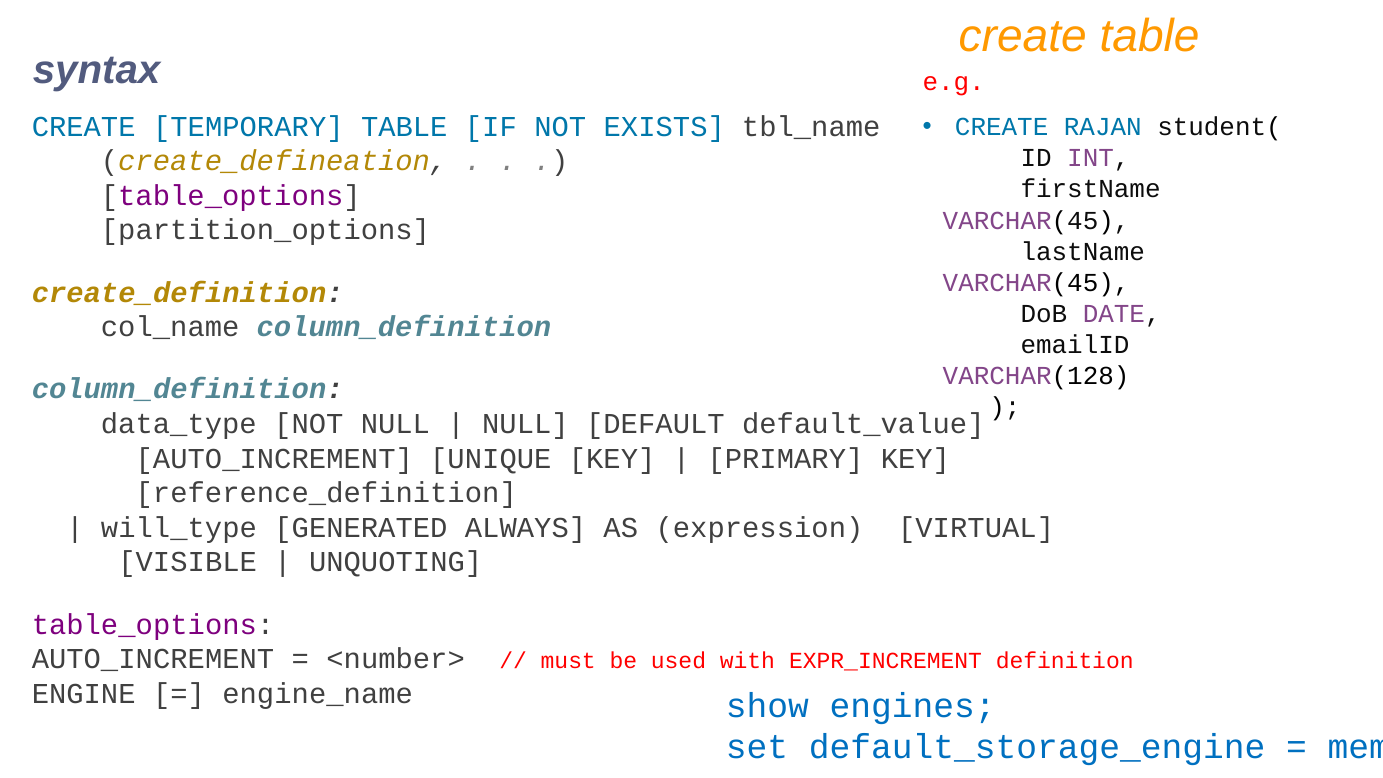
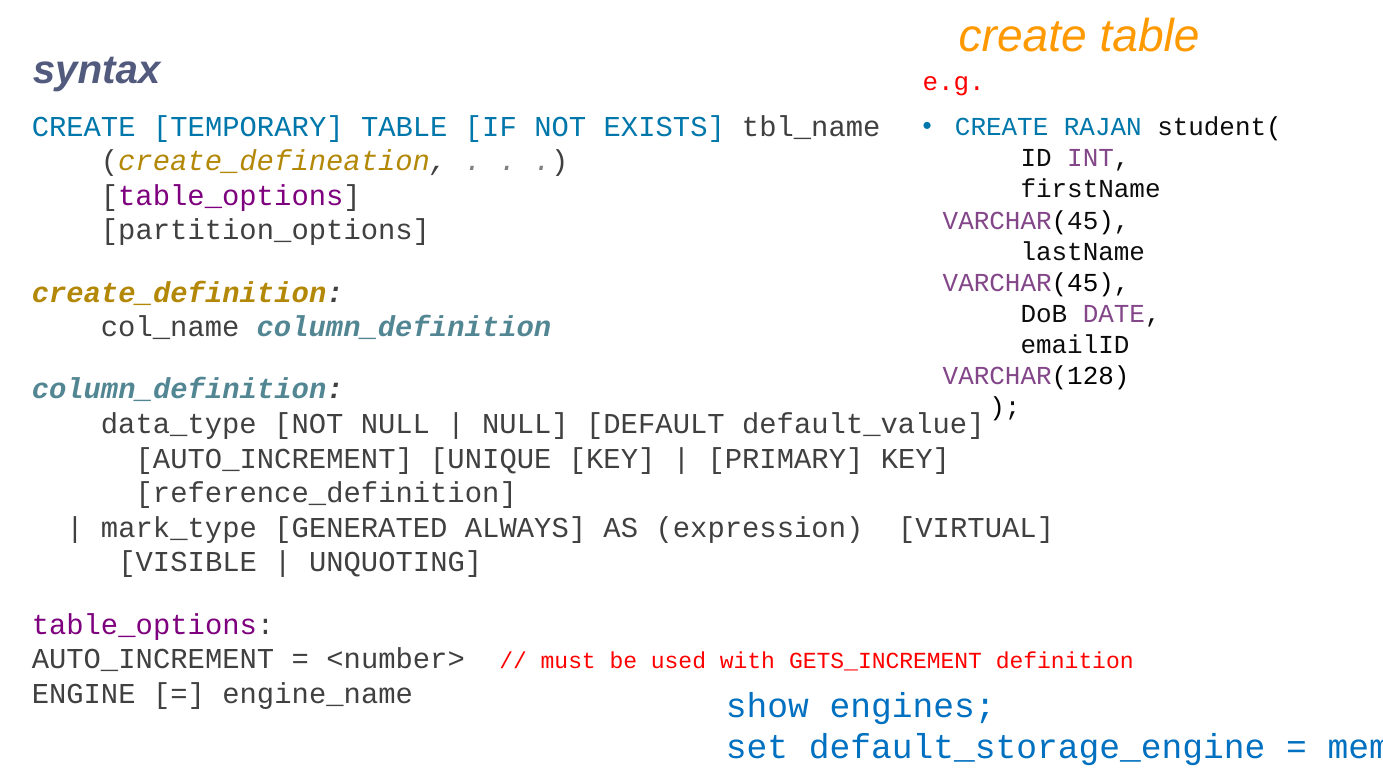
will_type: will_type -> mark_type (179, 528)
EXPR_INCREMENT: EXPR_INCREMENT -> GETS_INCREMENT (886, 661)
